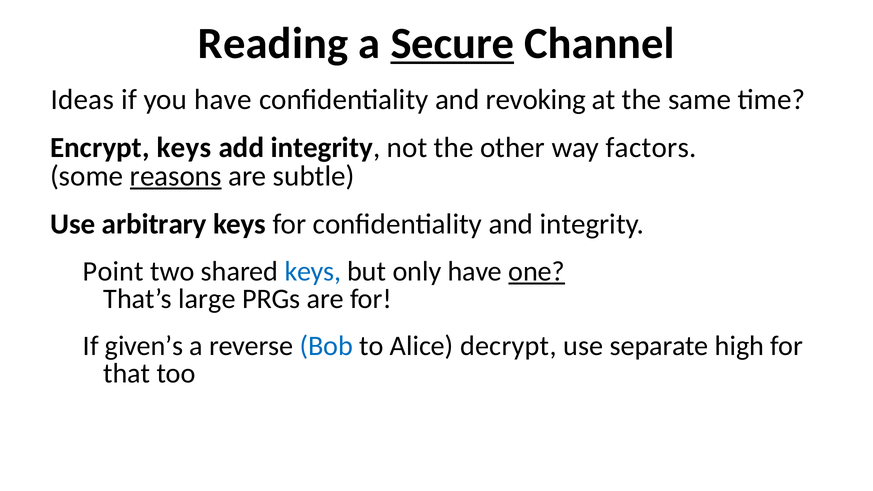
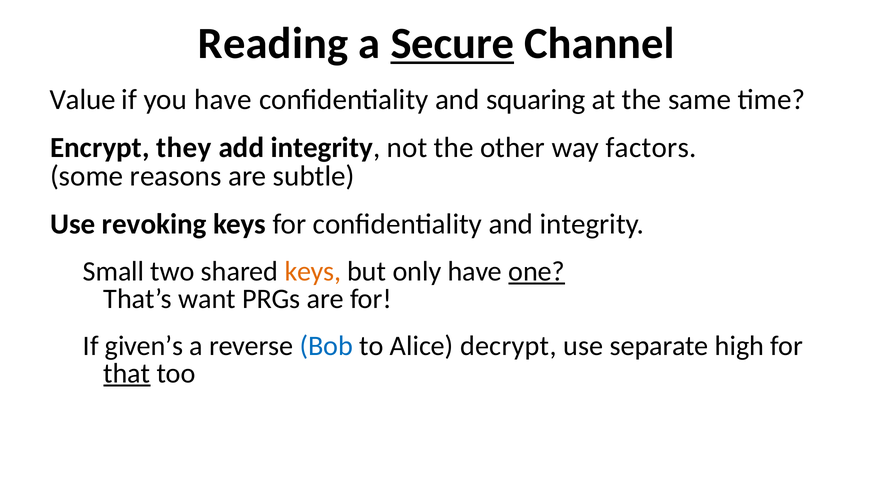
Ideas: Ideas -> Value (83, 100)
revoking: revoking -> squaring (536, 100)
Encrypt keys: keys -> they (184, 148)
reasons underline: present -> none (176, 176)
arbitrary: arbitrary -> revoking (154, 224)
Point: Point -> Small (114, 271)
keys colour: blue -> orange (313, 271)
large: large -> want (207, 299)
that underline: none -> present (127, 373)
